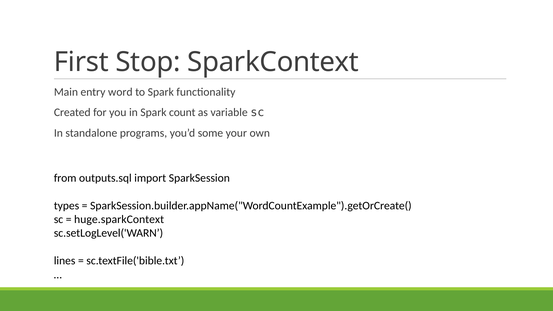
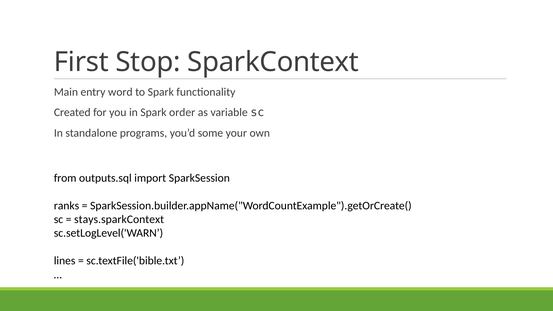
count: count -> order (182, 112)
types: types -> ranks (67, 206)
huge.sparkContext: huge.sparkContext -> stays.sparkContext (119, 219)
